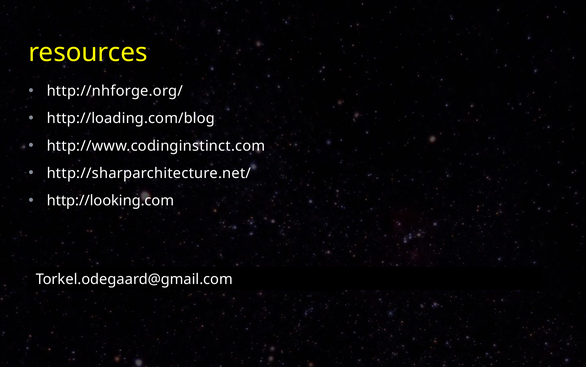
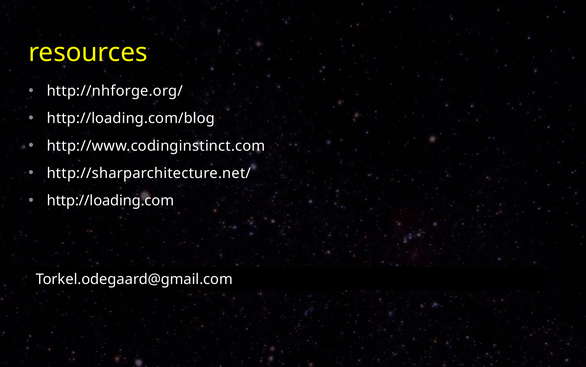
http://looking.com: http://looking.com -> http://loading.com (110, 200)
